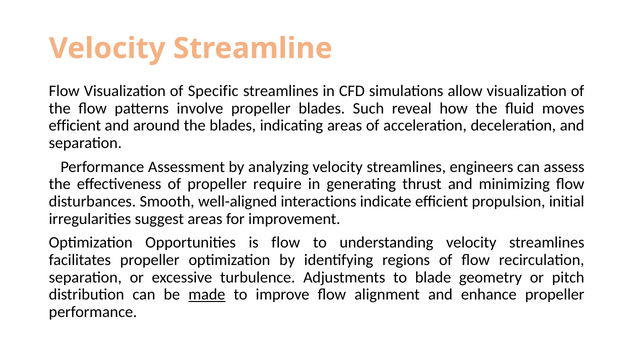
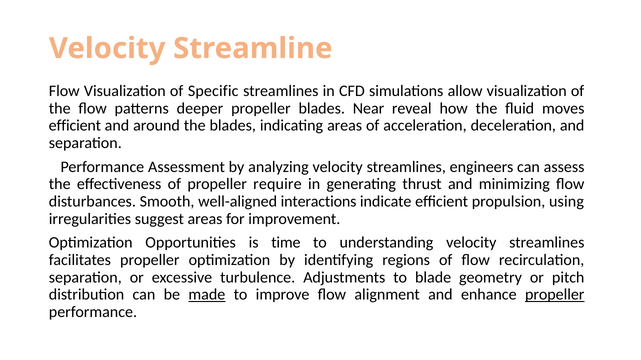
involve: involve -> deeper (200, 109)
Such: Such -> Near (369, 109)
initial: initial -> using (567, 202)
is flow: flow -> time (286, 243)
propeller underline: none -> present (555, 295)
